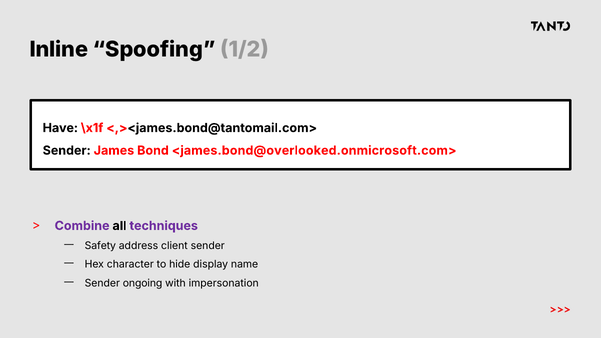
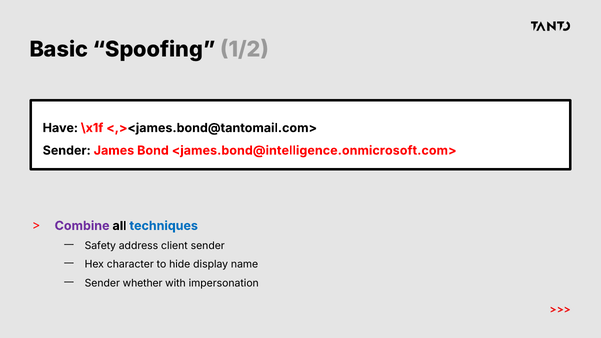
Inline: Inline -> Basic (59, 50)
<james.bond@overlooked.onmicrosoft.com>: <james.bond@overlooked.onmicrosoft.com> -> <james.bond@intelligence.onmicrosoft.com> (314, 151)
techniques colour: purple -> blue (164, 226)
ongoing: ongoing -> whether (143, 283)
